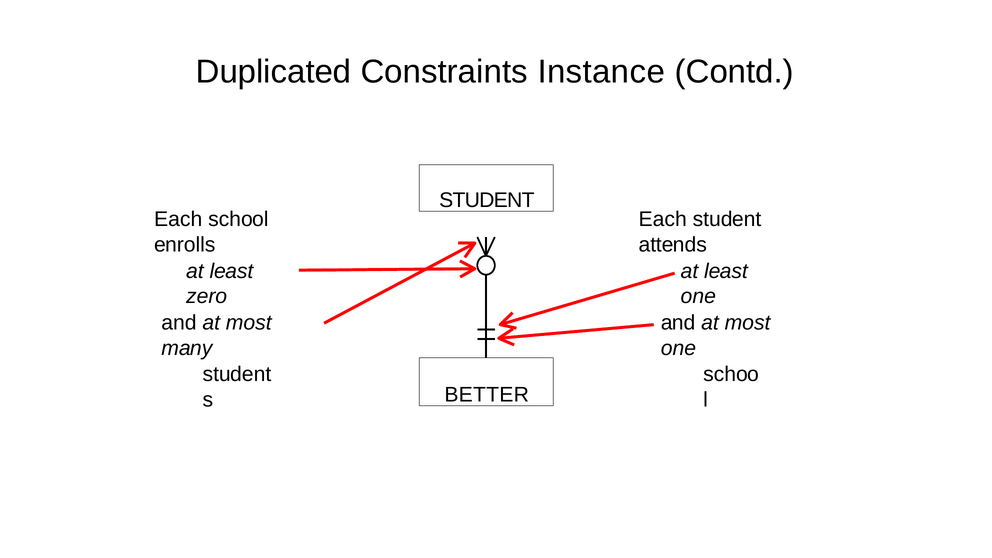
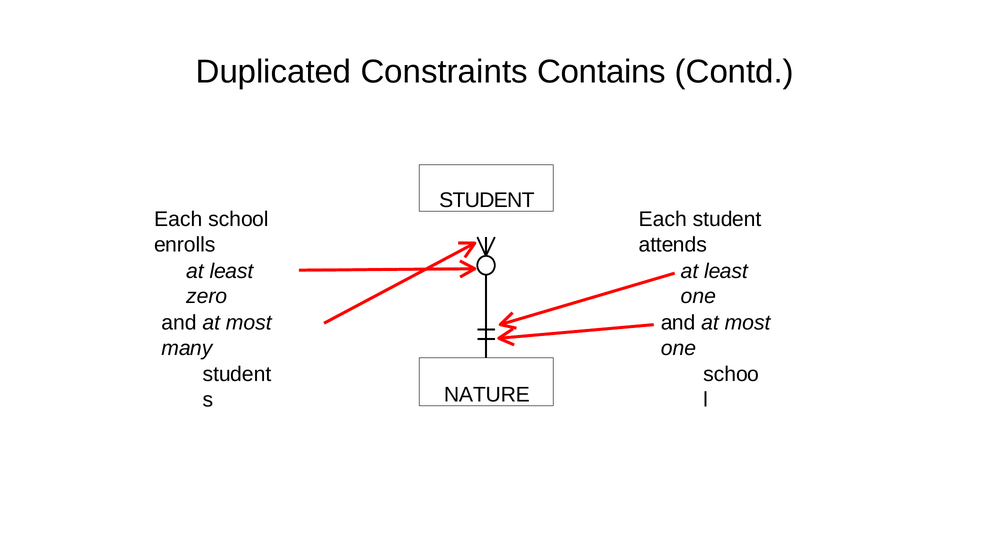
Instance: Instance -> Contains (602, 72)
BETTER: BETTER -> NATURE (487, 395)
